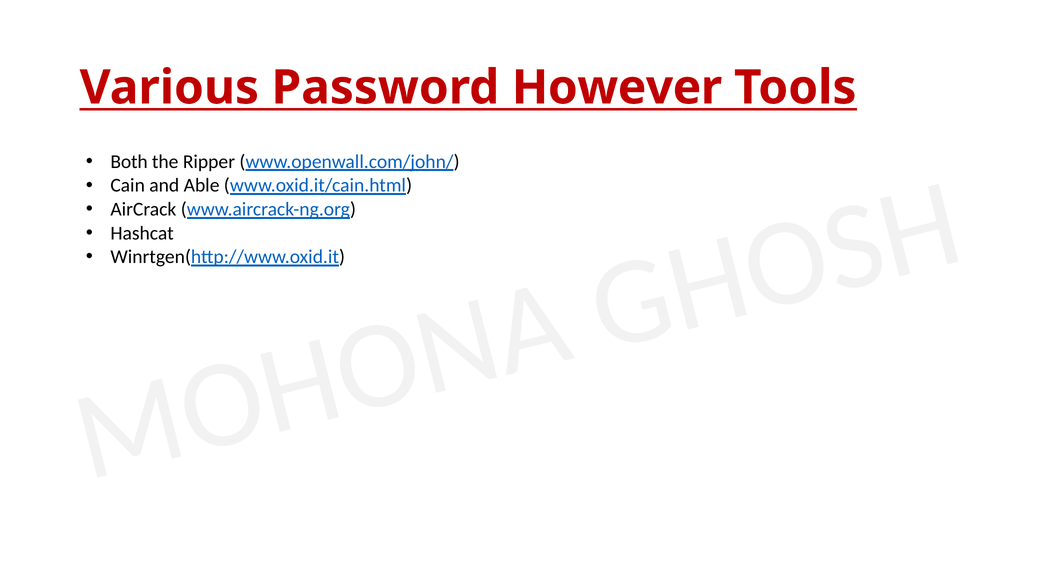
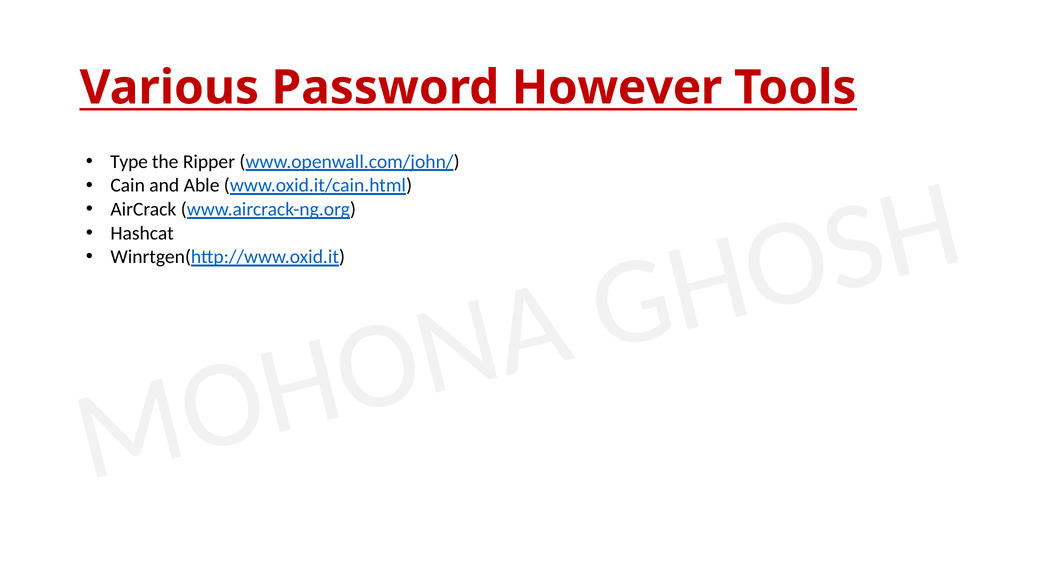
Both: Both -> Type (129, 162)
